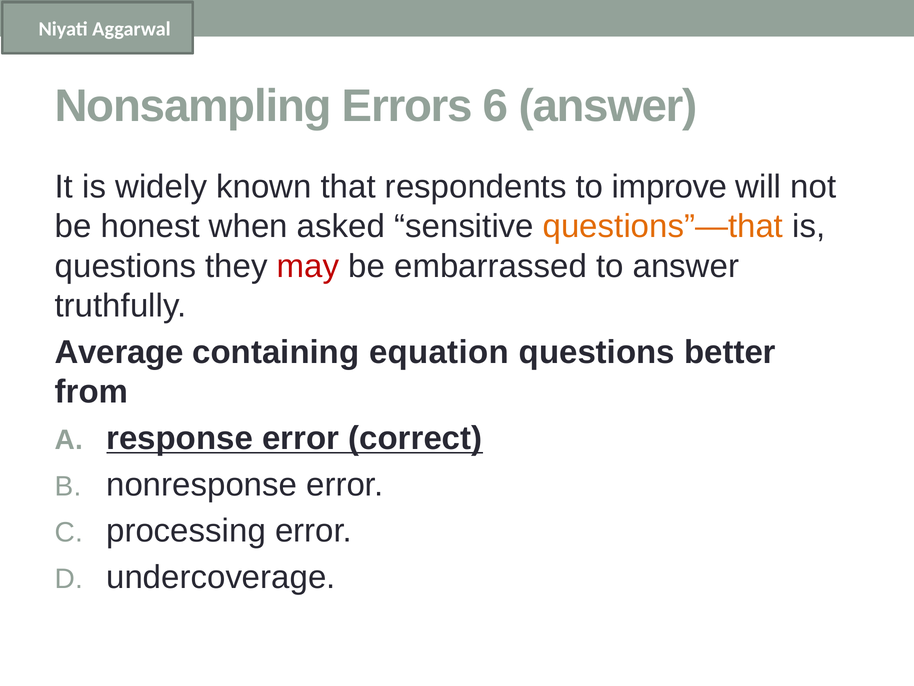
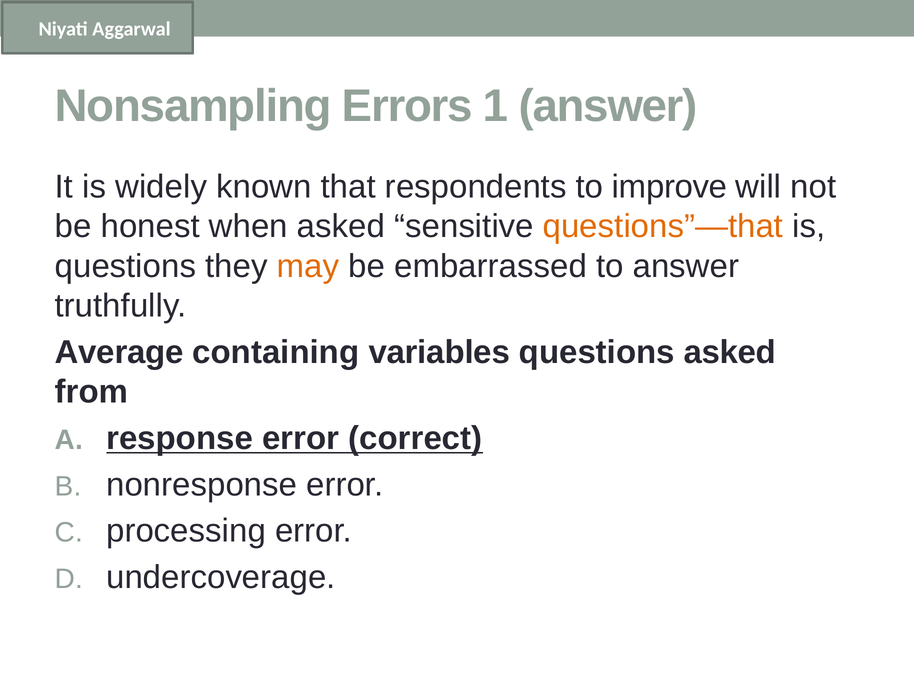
6: 6 -> 1 (496, 106)
may colour: red -> orange (308, 266)
equation: equation -> variables (439, 352)
questions better: better -> asked (730, 352)
